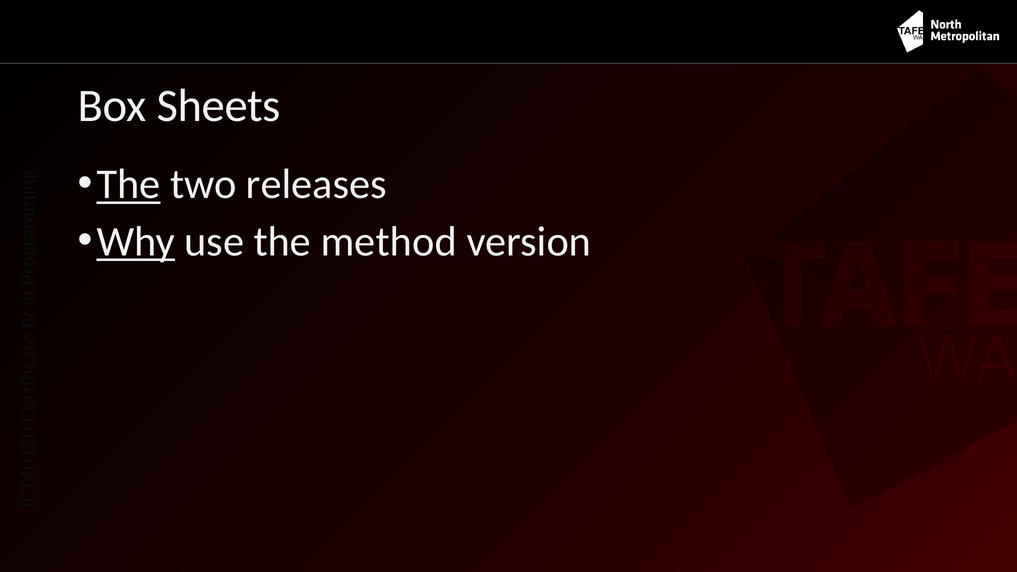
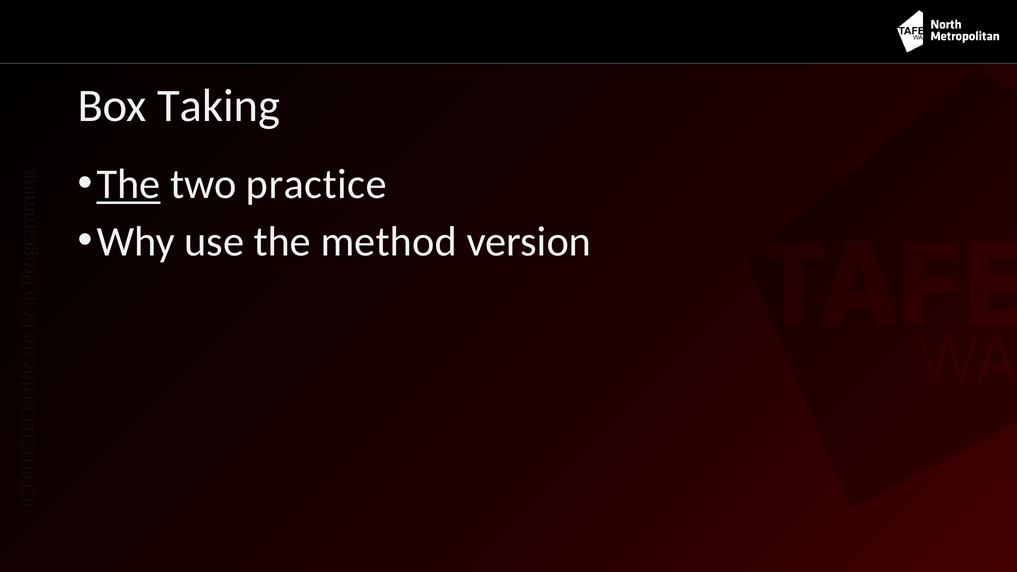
Sheets: Sheets -> Taking (219, 106)
releases: releases -> practice (316, 184)
Why underline: present -> none (136, 242)
